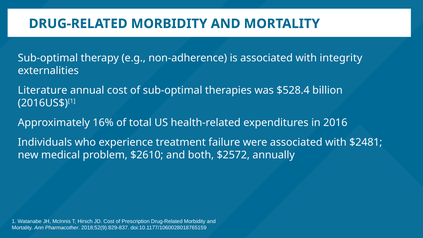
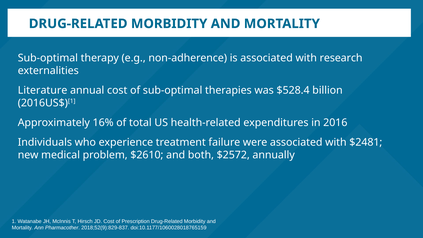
integrity: integrity -> research (341, 58)
